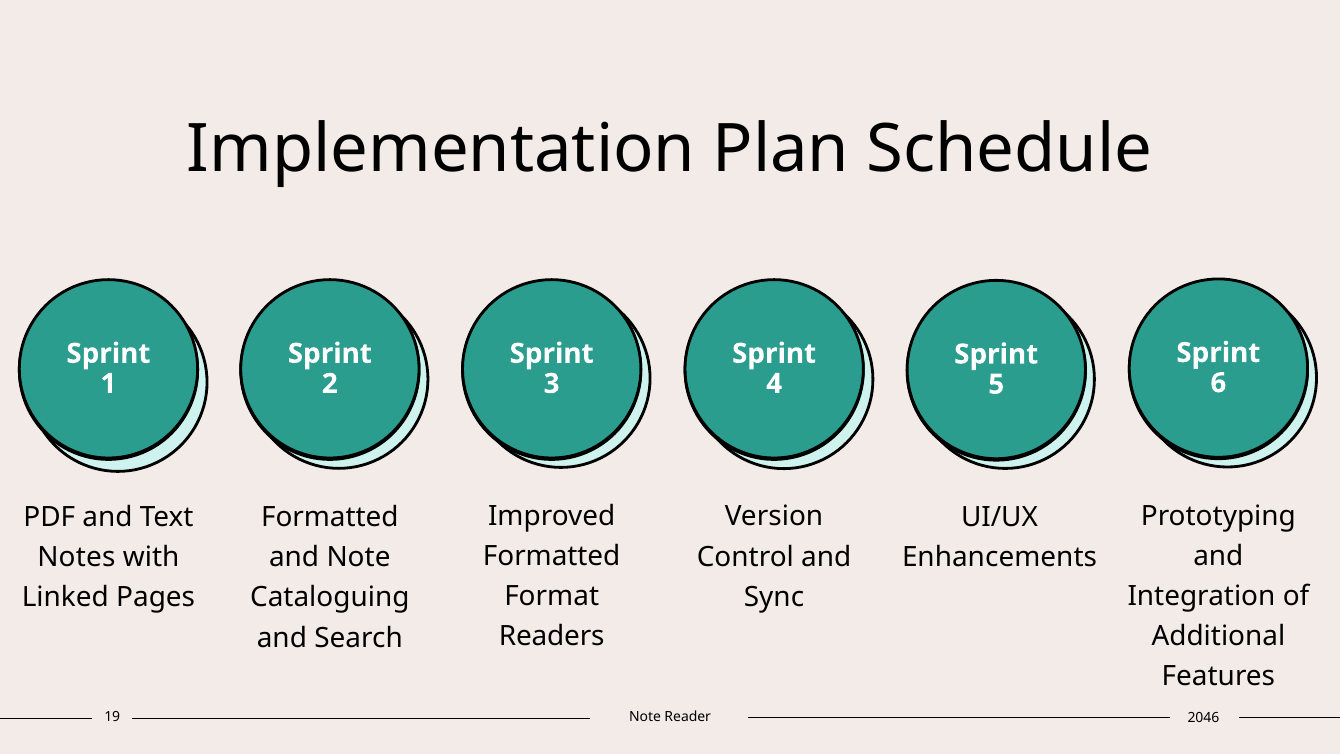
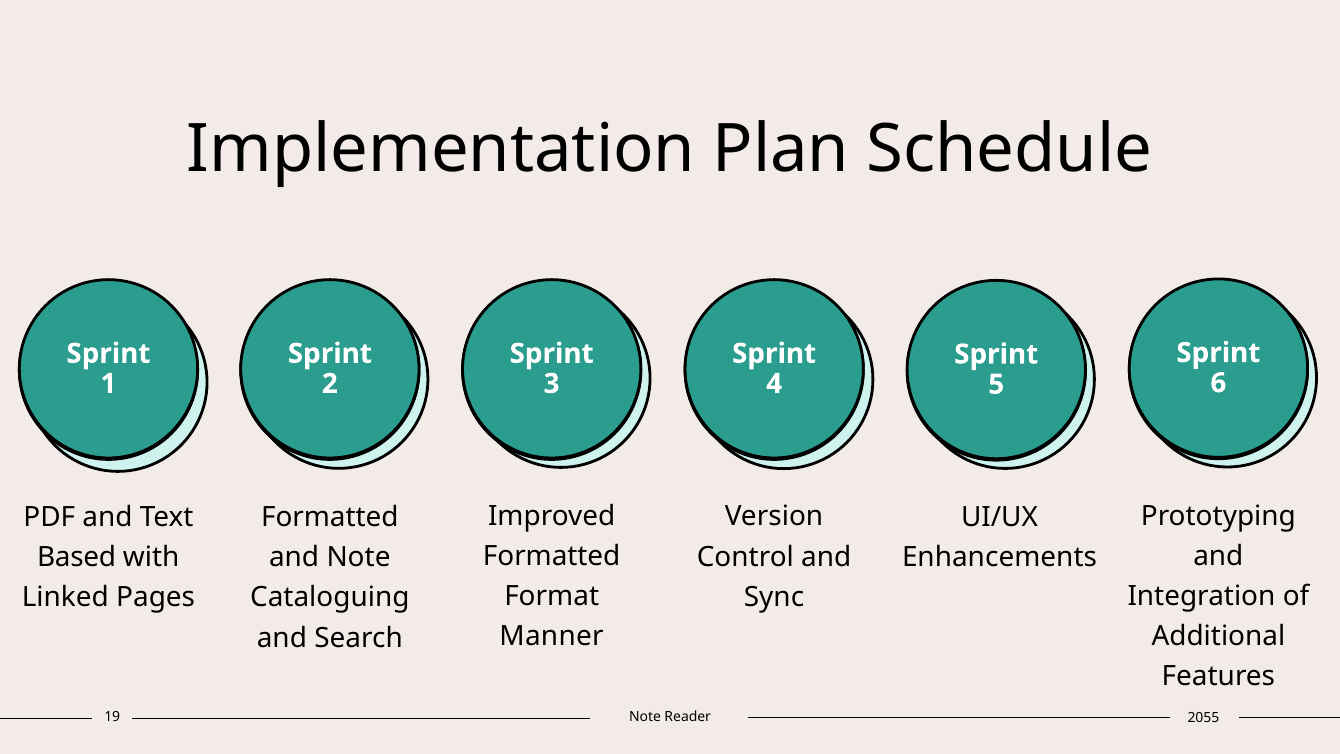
Notes: Notes -> Based (77, 557)
Readers: Readers -> Manner (552, 636)
2046: 2046 -> 2055 (1203, 718)
